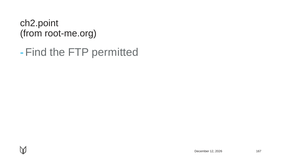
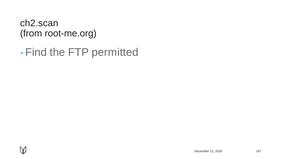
ch2.point: ch2.point -> ch2.scan (39, 23)
